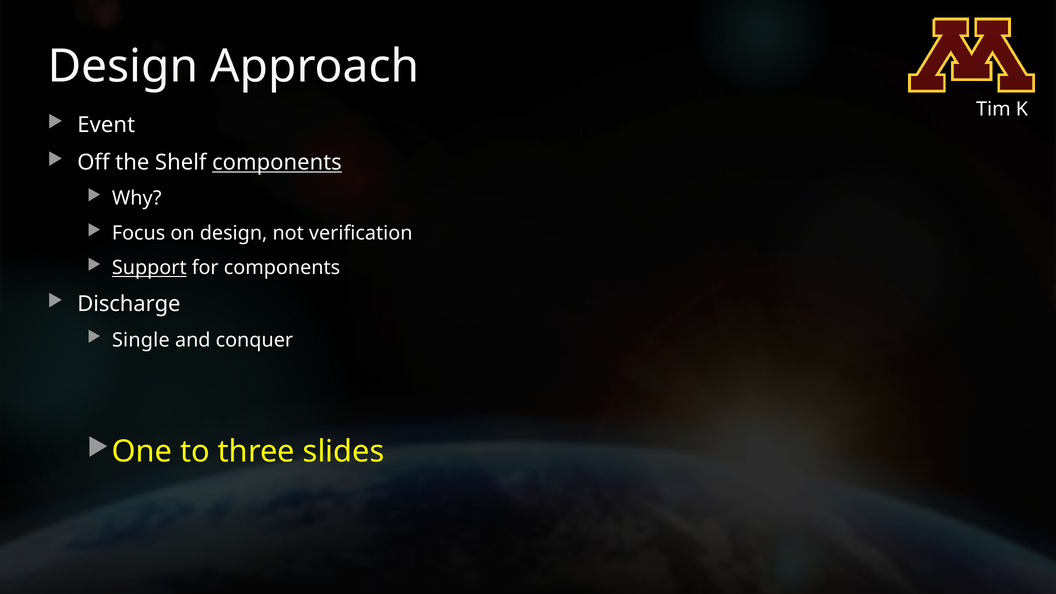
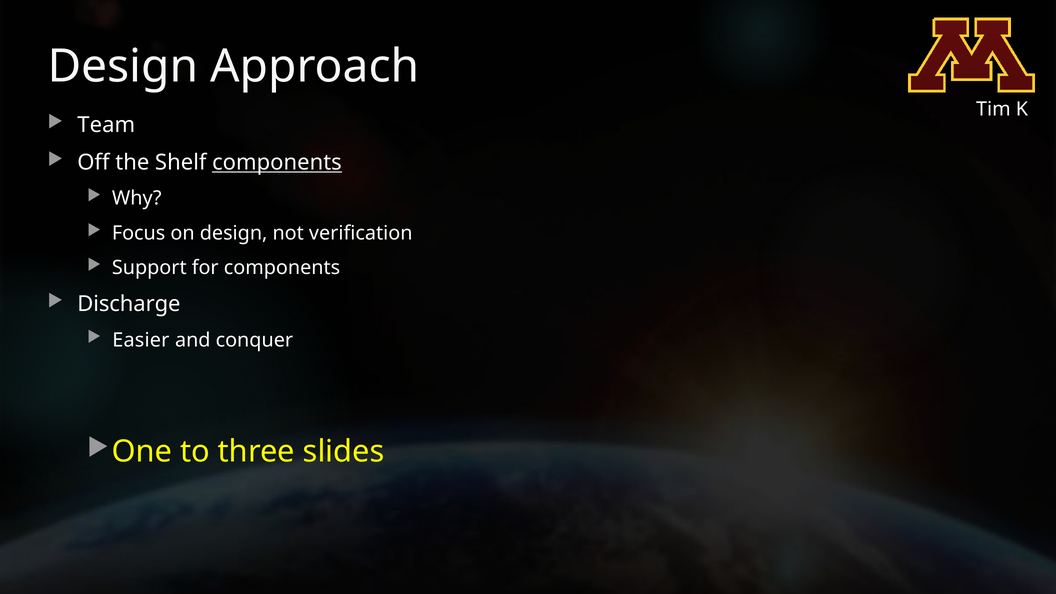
Event: Event -> Team (106, 125)
Support underline: present -> none (149, 268)
Single: Single -> Easier (141, 340)
